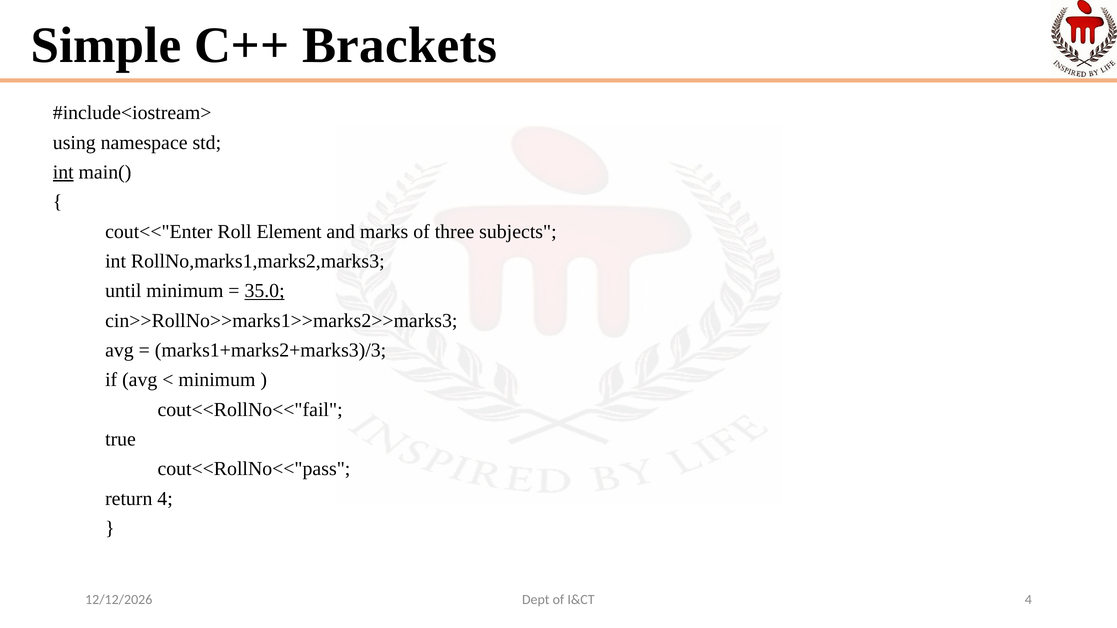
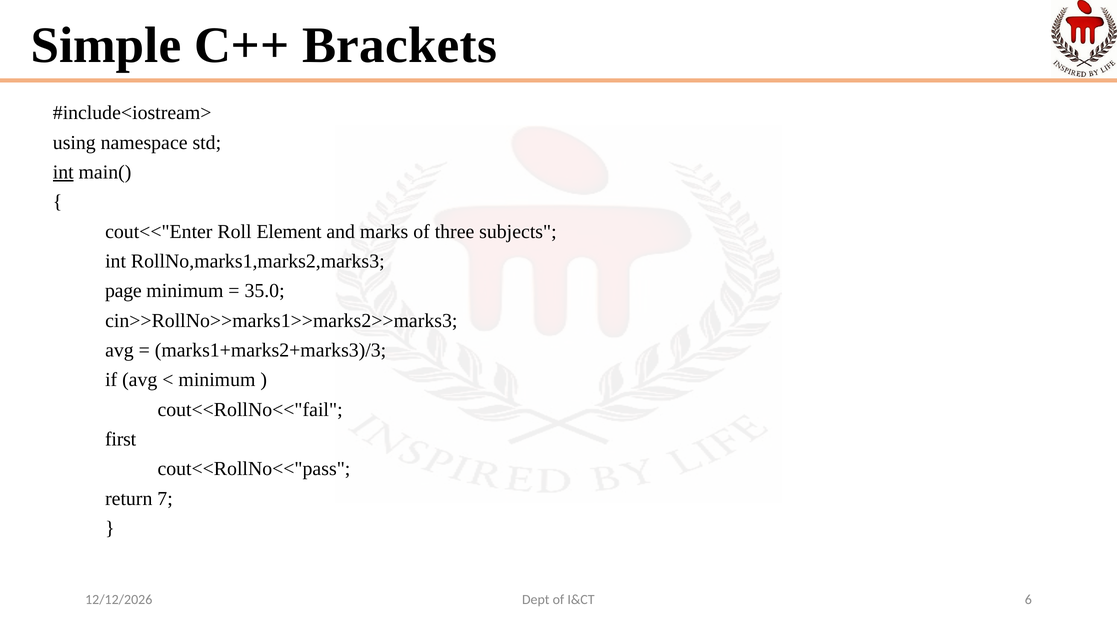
until: until -> page (123, 291)
35.0 underline: present -> none (265, 291)
true: true -> first (121, 440)
return 4: 4 -> 7 (165, 499)
I&CT 4: 4 -> 6 (1028, 600)
